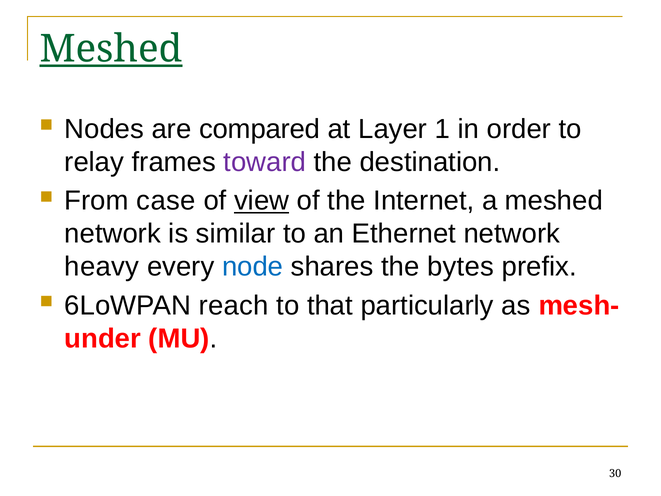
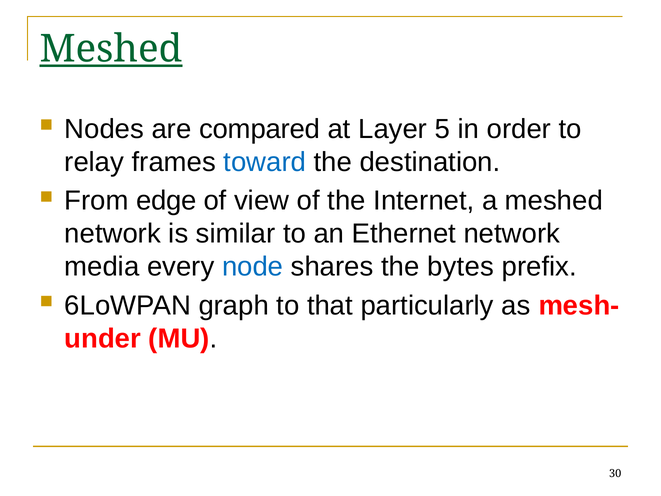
1: 1 -> 5 (442, 129)
toward colour: purple -> blue (265, 162)
case: case -> edge (166, 201)
view underline: present -> none (262, 201)
heavy: heavy -> media (102, 267)
reach: reach -> graph (234, 305)
